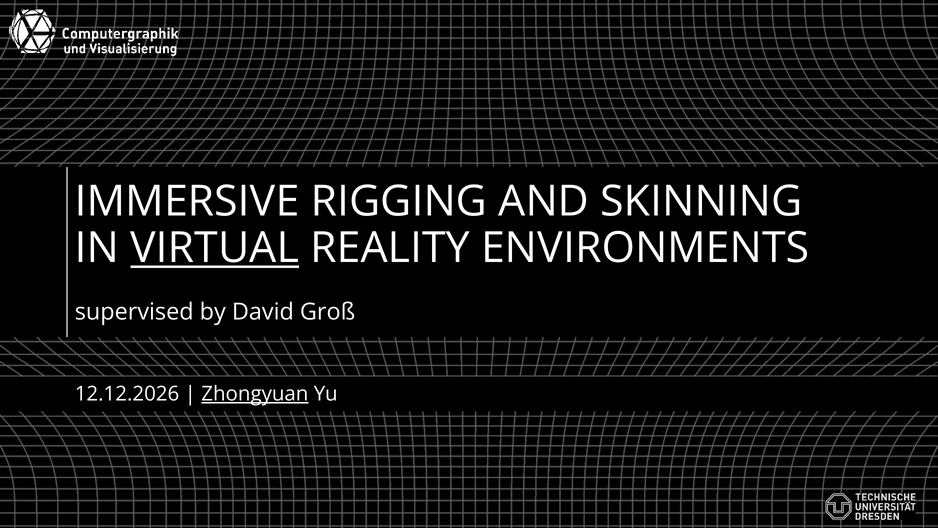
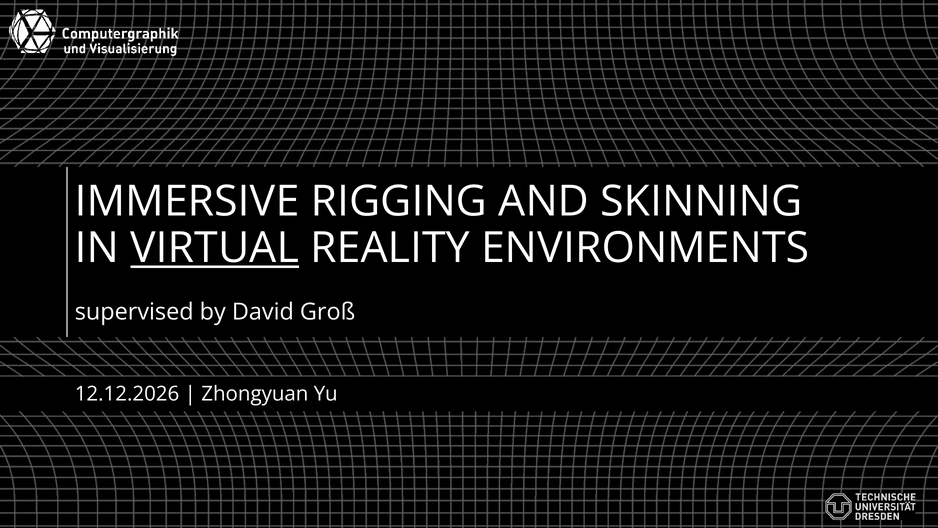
Zhongyuan underline: present -> none (255, 394)
